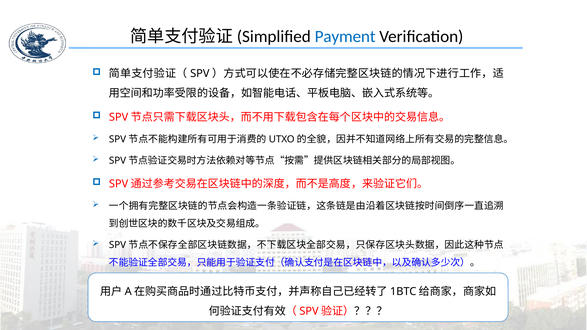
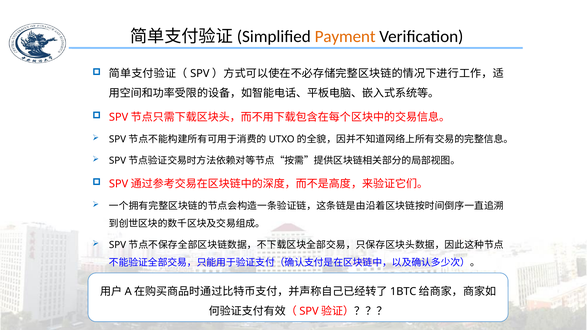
Payment colour: blue -> orange (345, 37)
